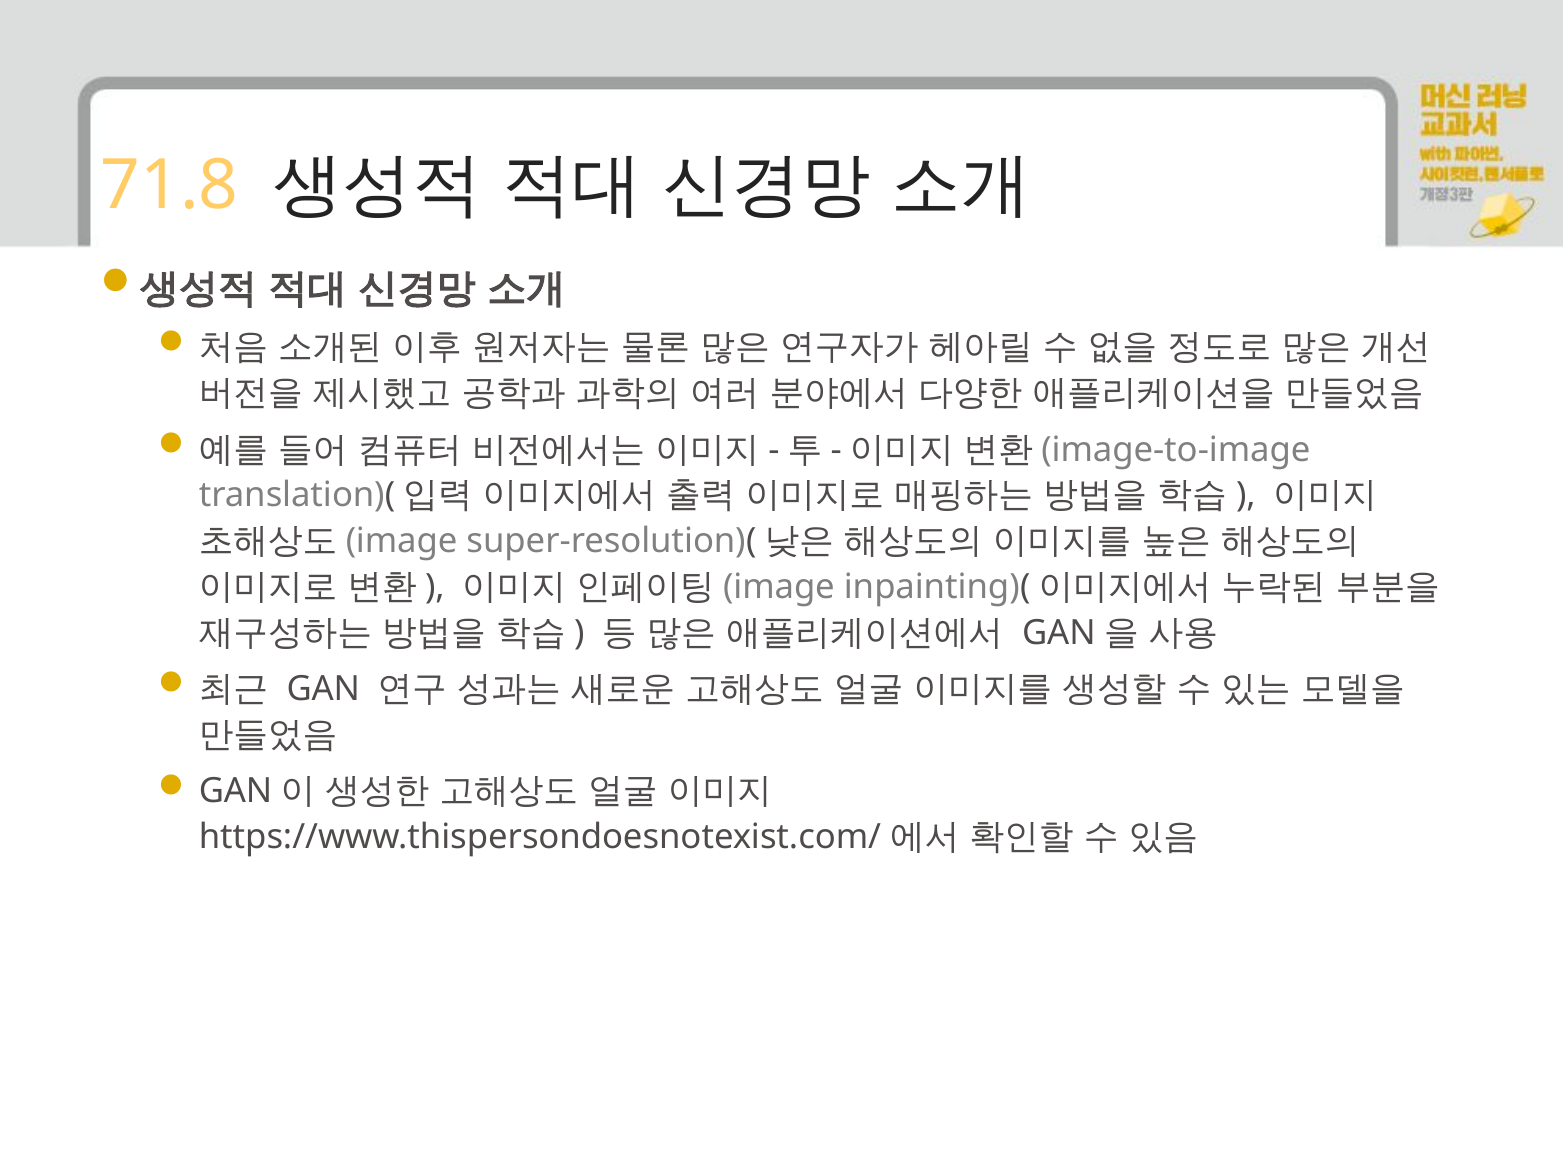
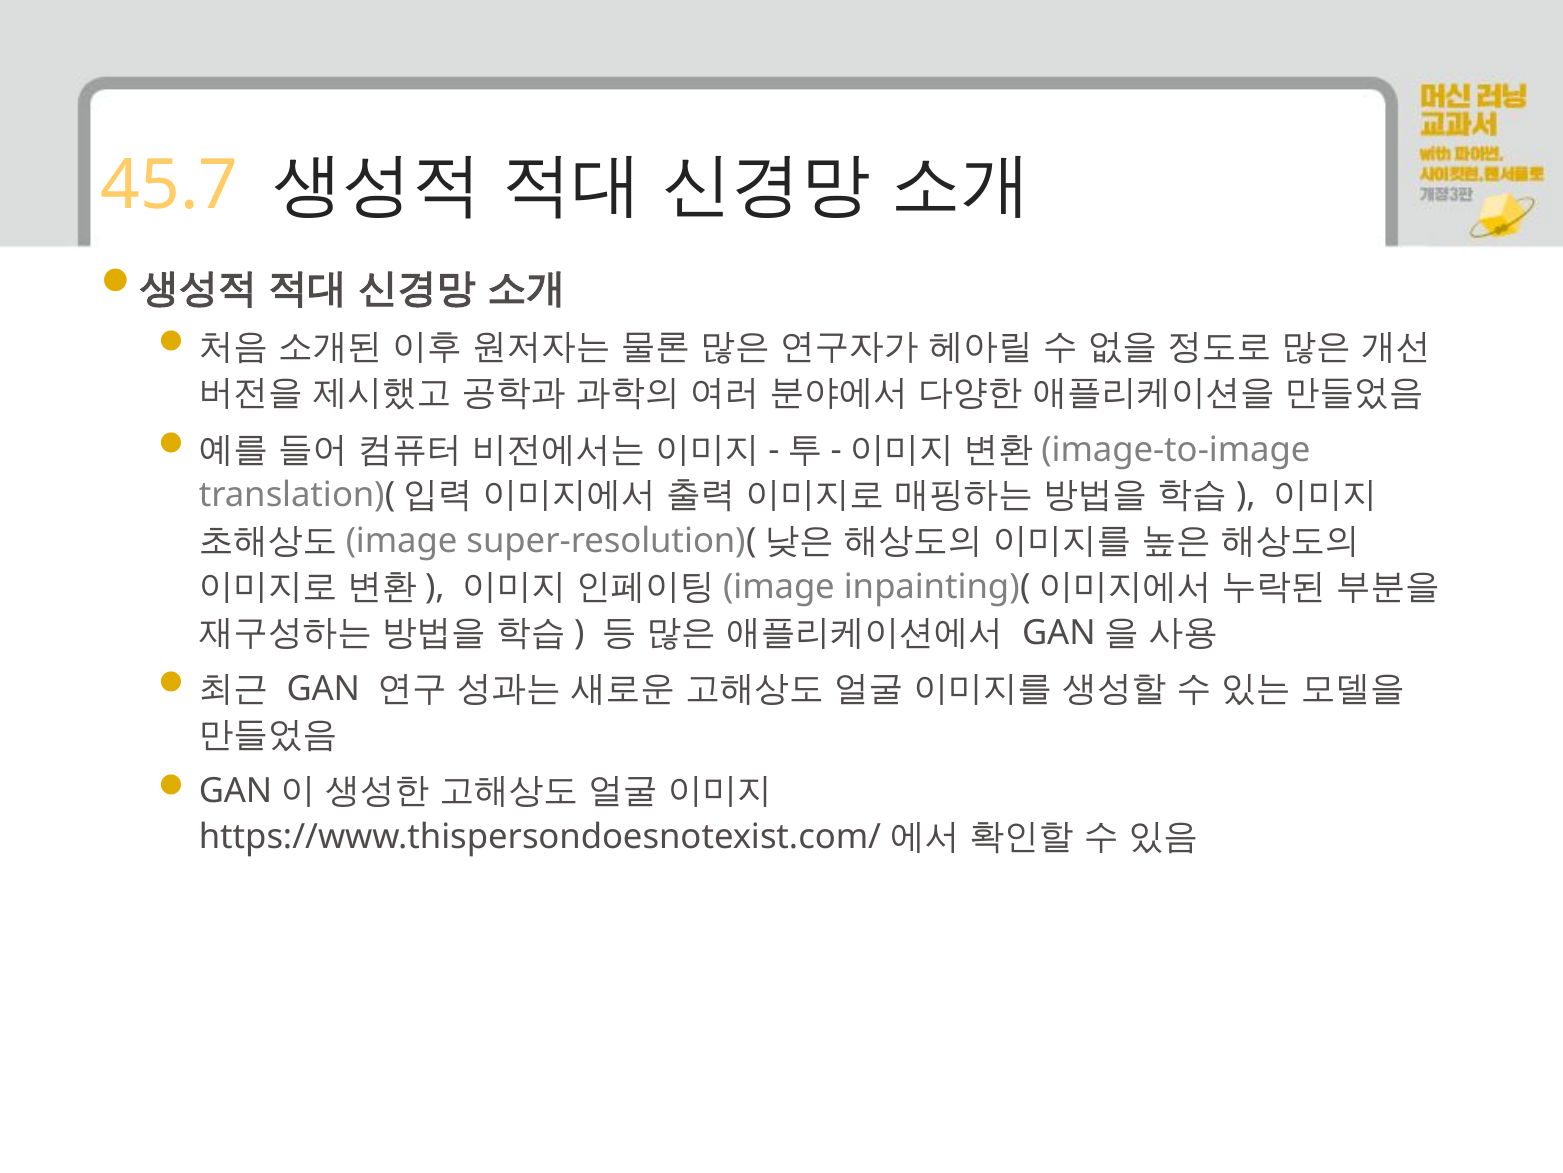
71.8: 71.8 -> 45.7 (169, 186)
